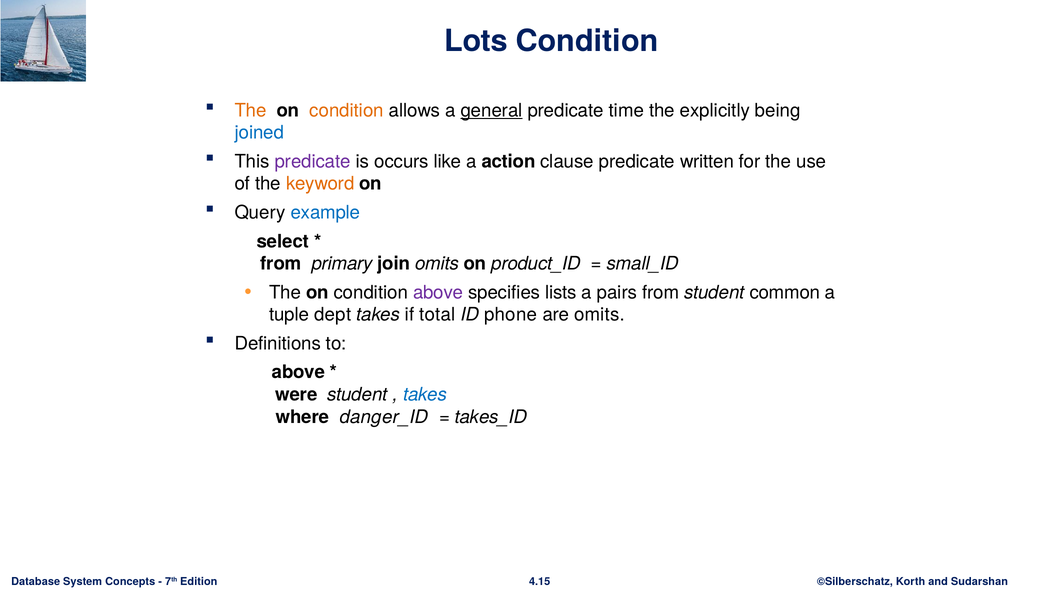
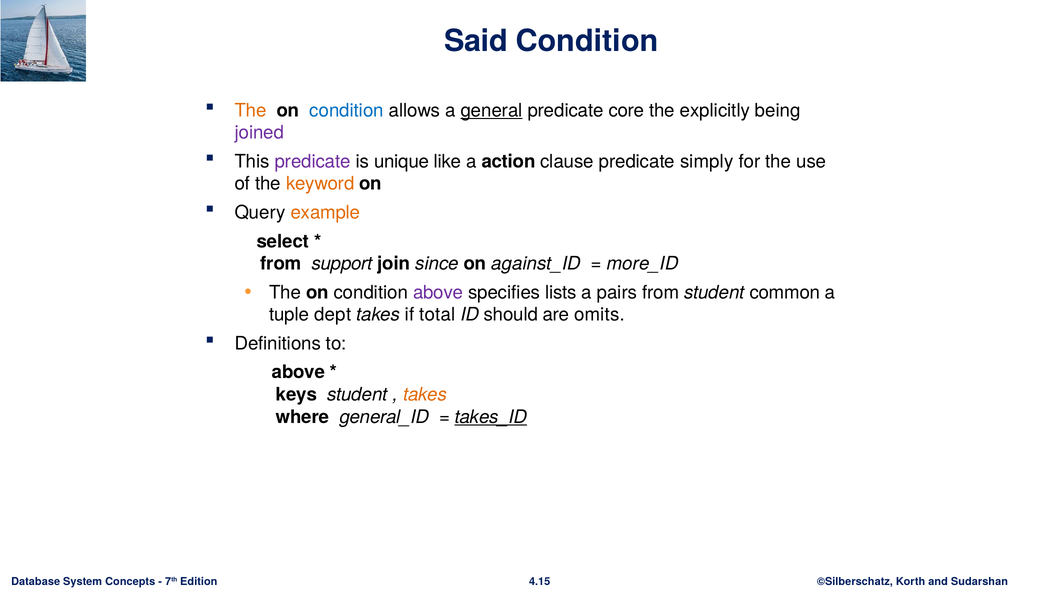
Lots: Lots -> Said (476, 41)
condition colour: orange -> blue (347, 110)
time: time -> core (626, 110)
joined colour: blue -> purple (259, 133)
occurs: occurs -> unique (402, 162)
written: written -> simply (707, 162)
example colour: blue -> orange (325, 213)
primary: primary -> support (342, 264)
join omits: omits -> since (437, 264)
product_ID: product_ID -> against_ID (536, 264)
small_ID: small_ID -> more_ID (643, 264)
phone: phone -> should (511, 315)
were: were -> keys (296, 395)
takes colour: blue -> orange (425, 395)
danger_ID: danger_ID -> general_ID (384, 417)
takes_ID underline: none -> present (491, 417)
